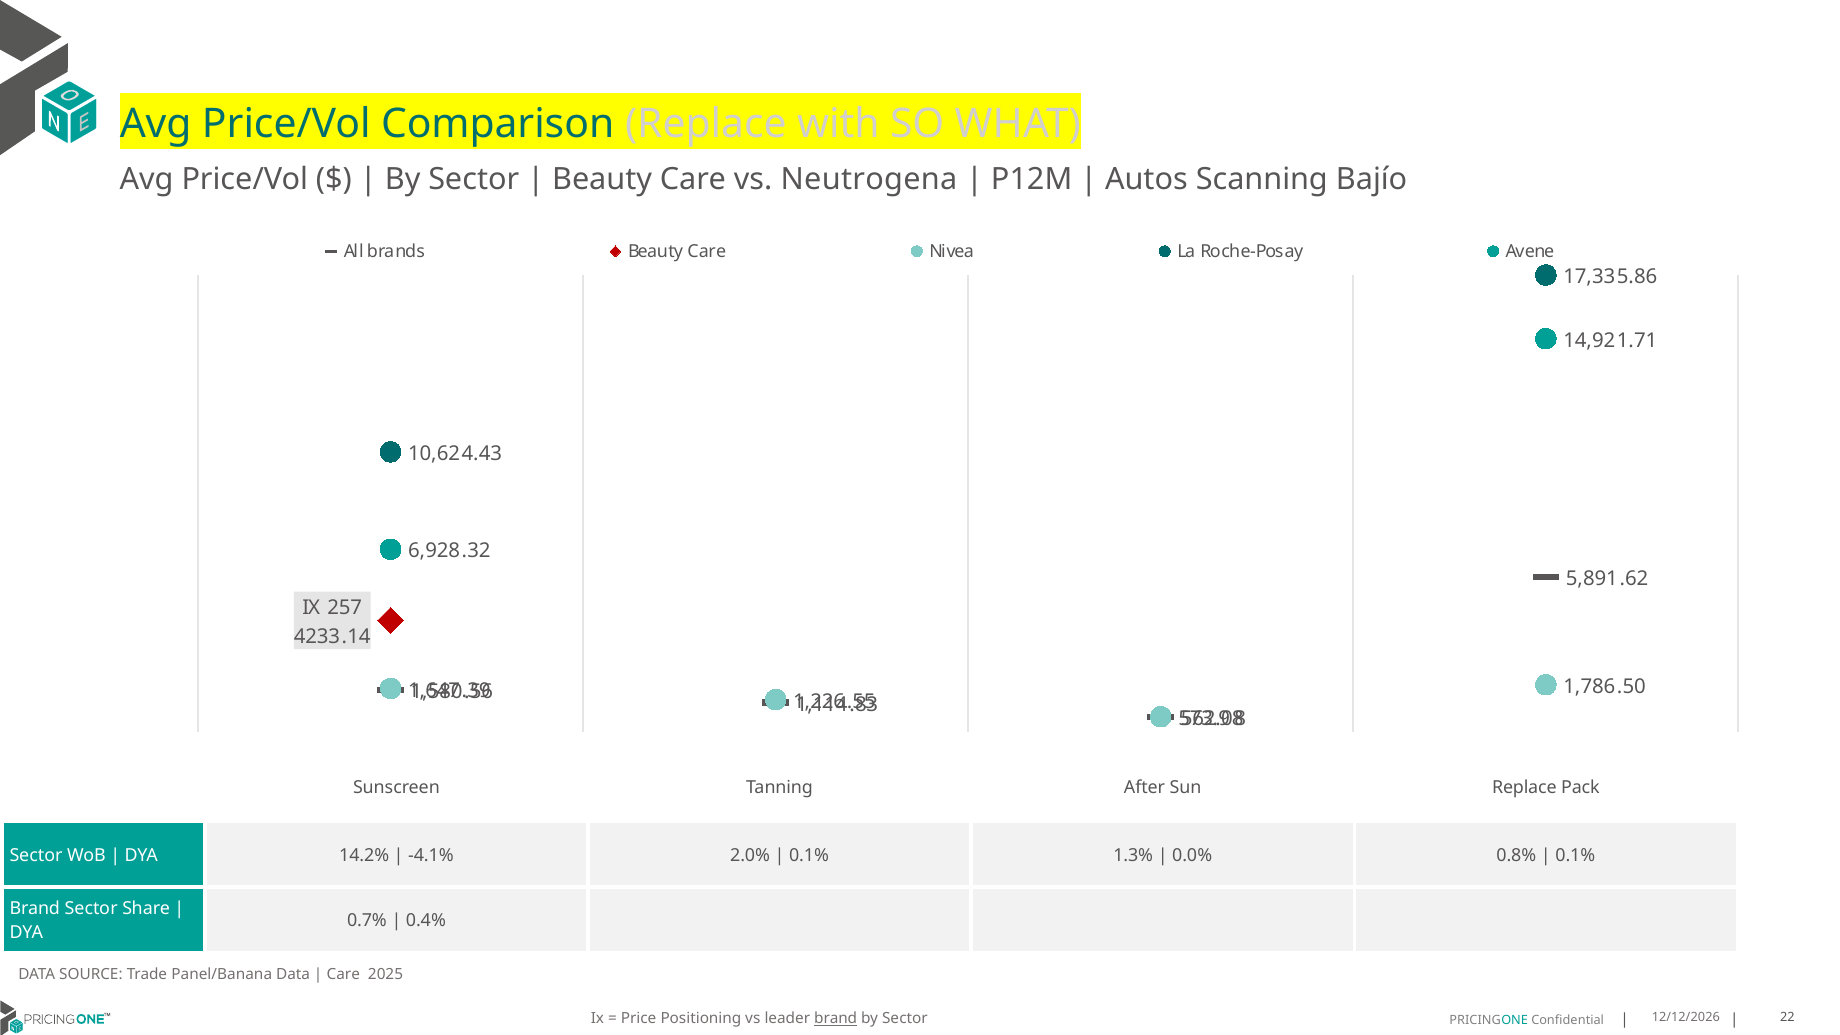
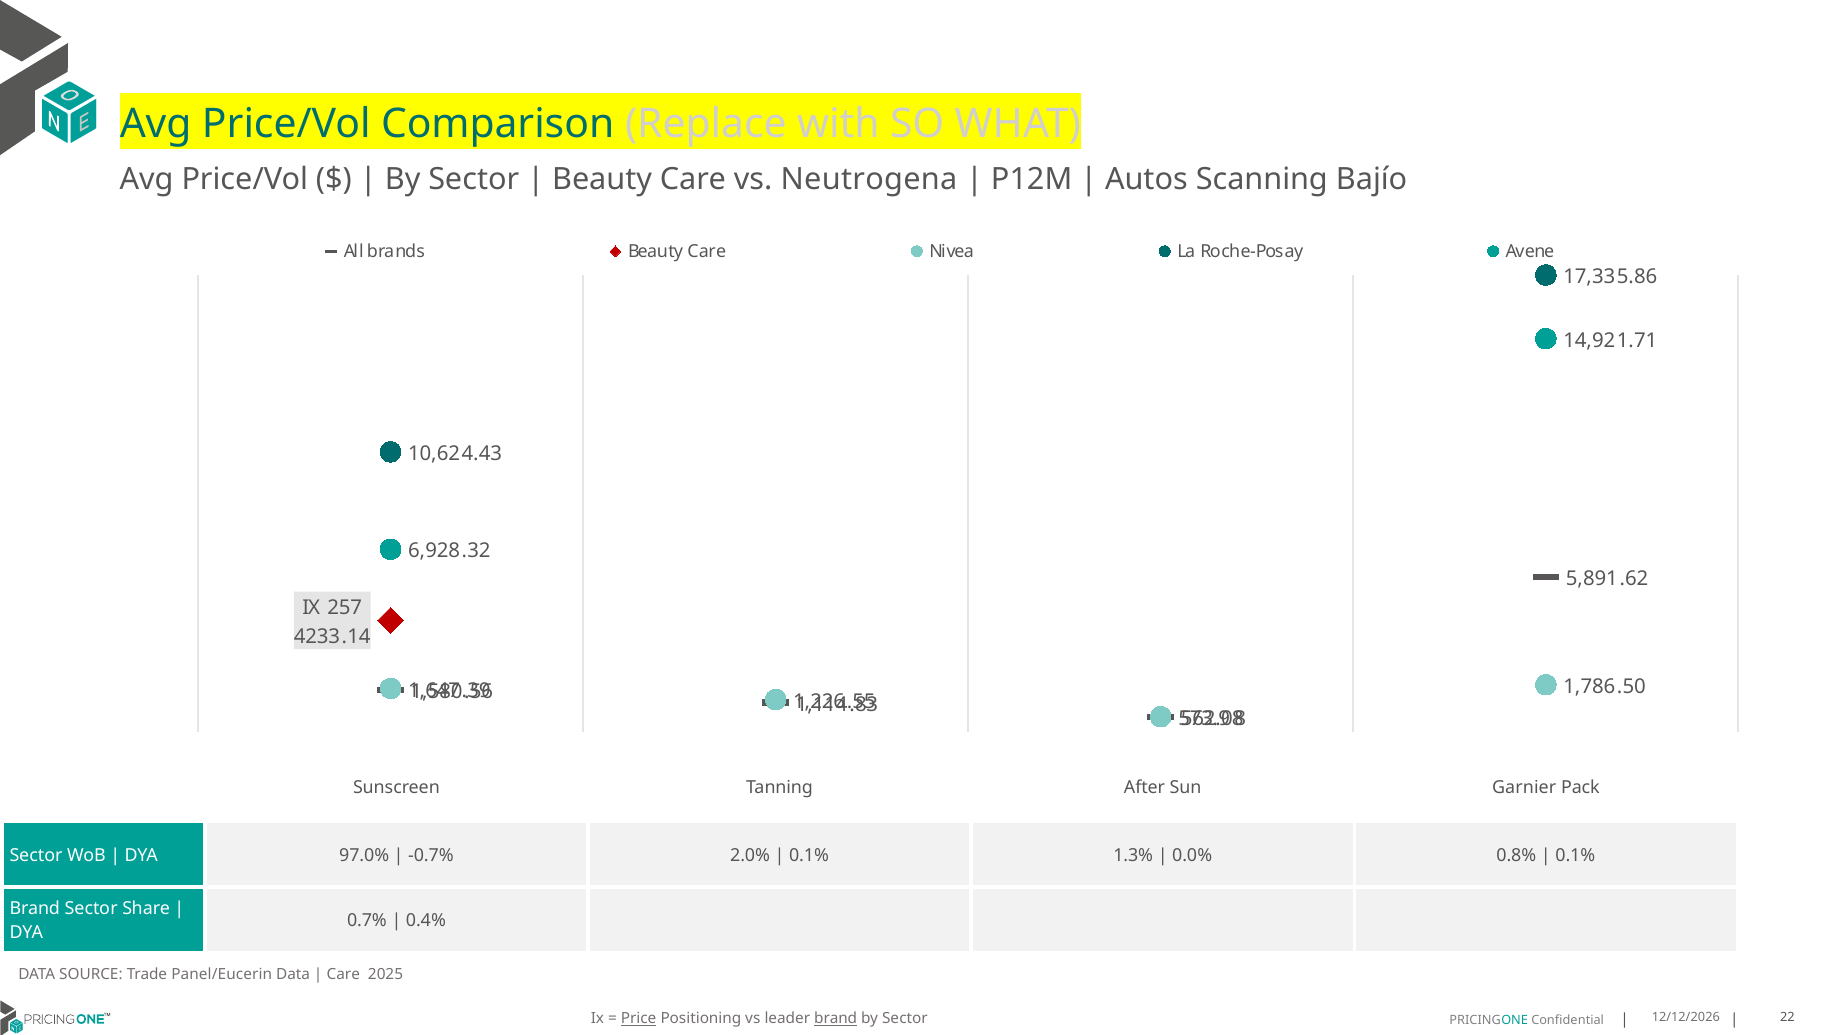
Sun Replace: Replace -> Garnier (1524, 788)
14.2%: 14.2% -> 97.0% (364, 855)
-4.1%: -4.1% -> -0.7% (431, 855)
Panel/Banana: Panel/Banana -> Panel/Eucerin (222, 975)
Price underline: none -> present (639, 1019)
